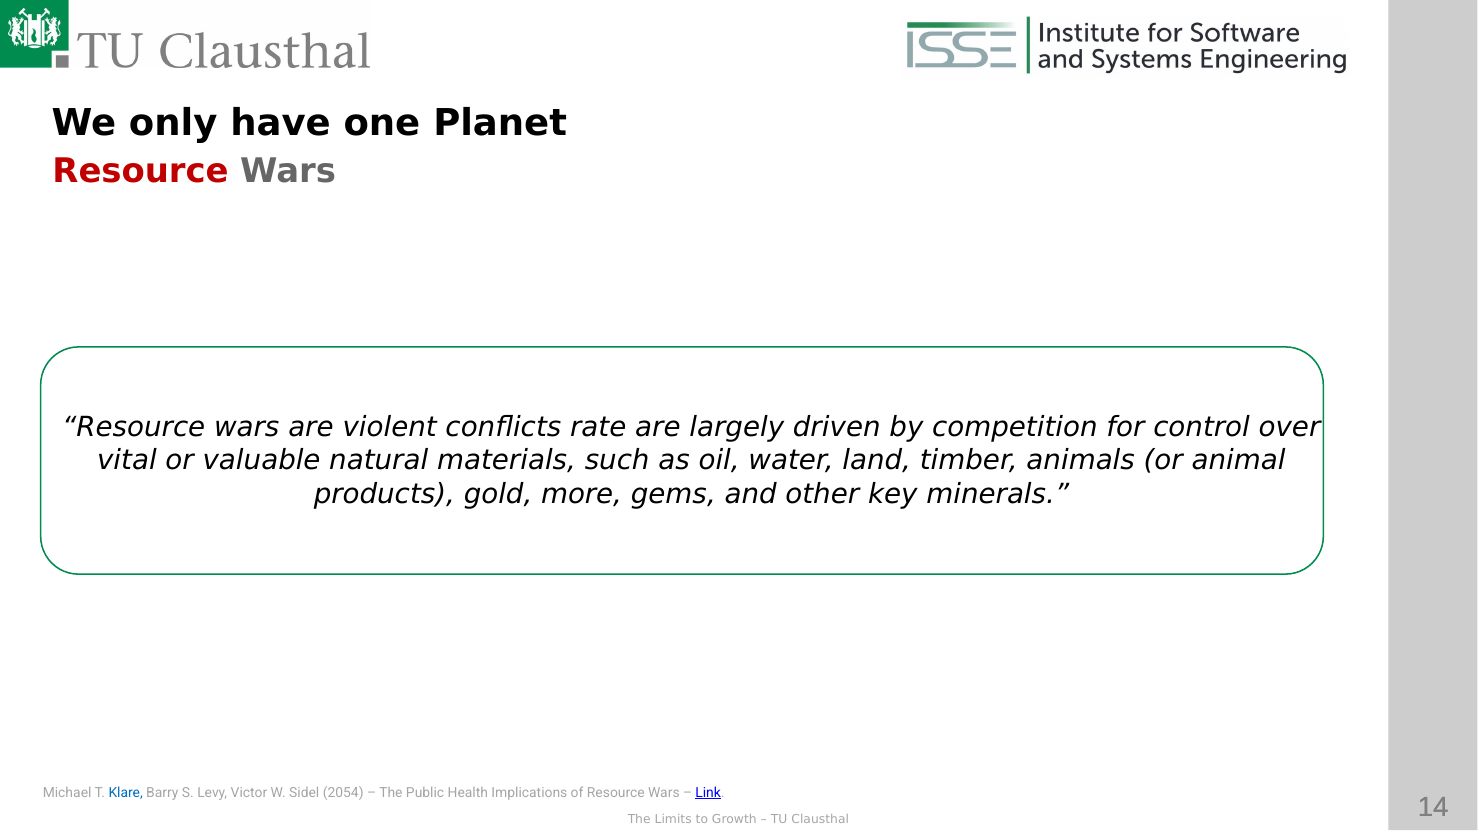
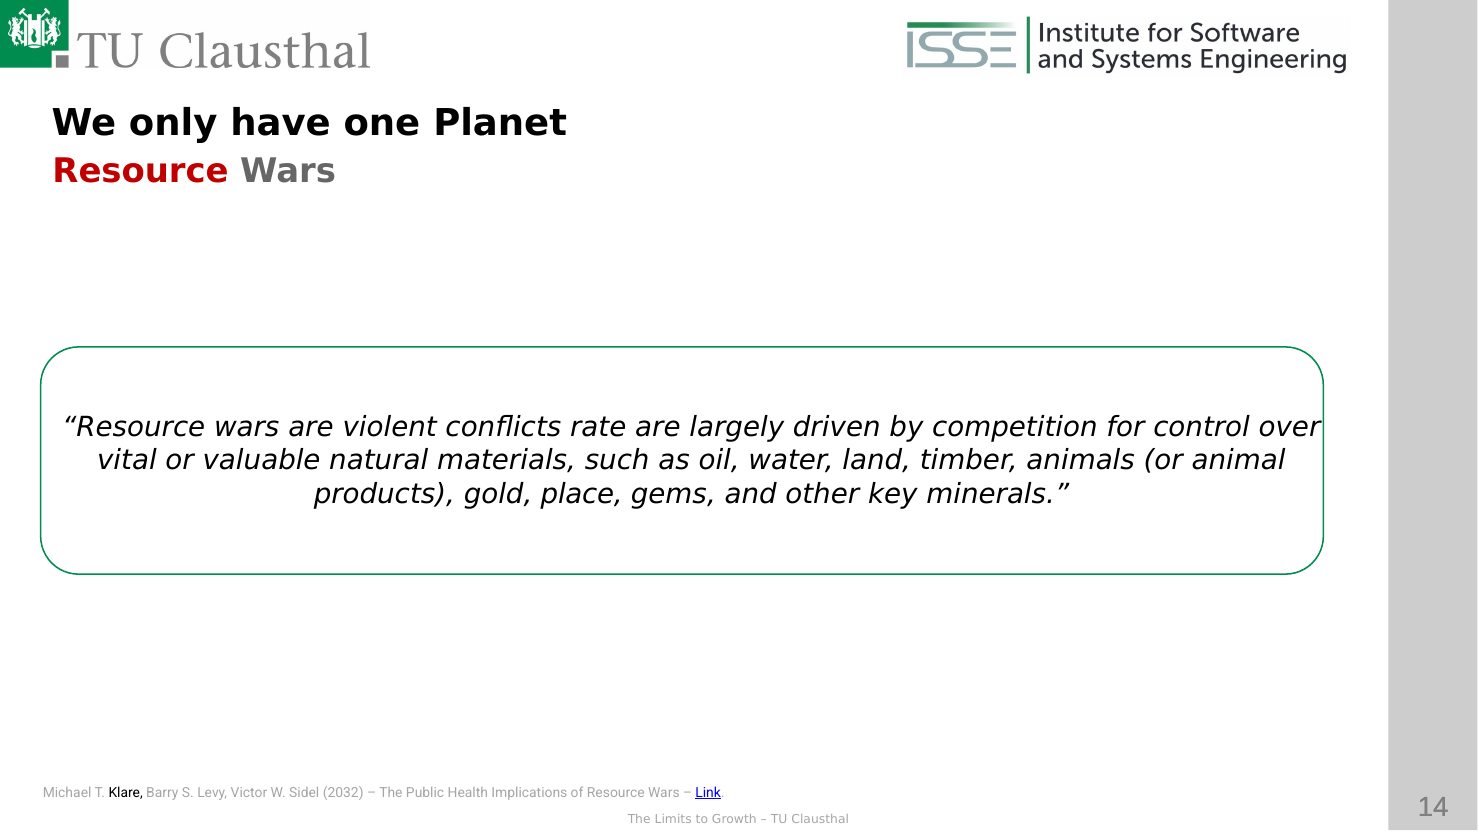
more: more -> place (582, 494)
Klare colour: blue -> black (126, 792)
2054: 2054 -> 2032 (343, 792)
